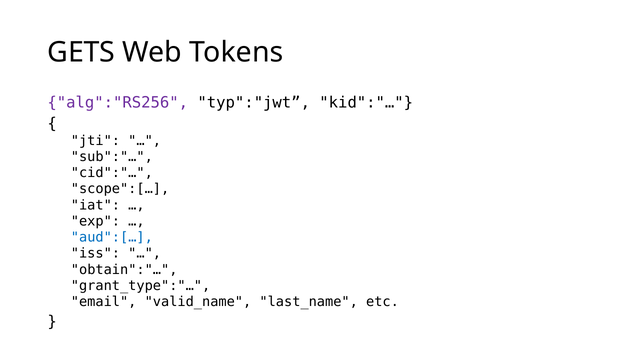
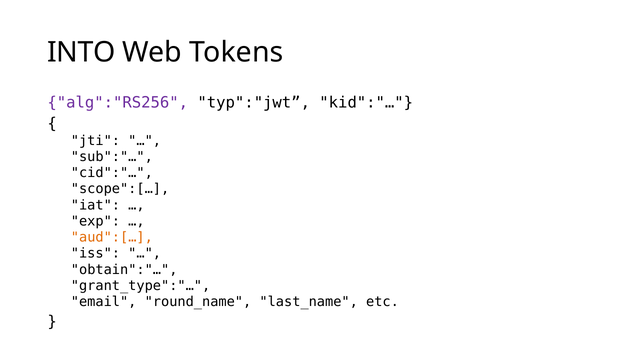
GETS: GETS -> INTO (81, 52)
aud":[… colour: blue -> orange (112, 238)
valid_name: valid_name -> round_name (198, 302)
